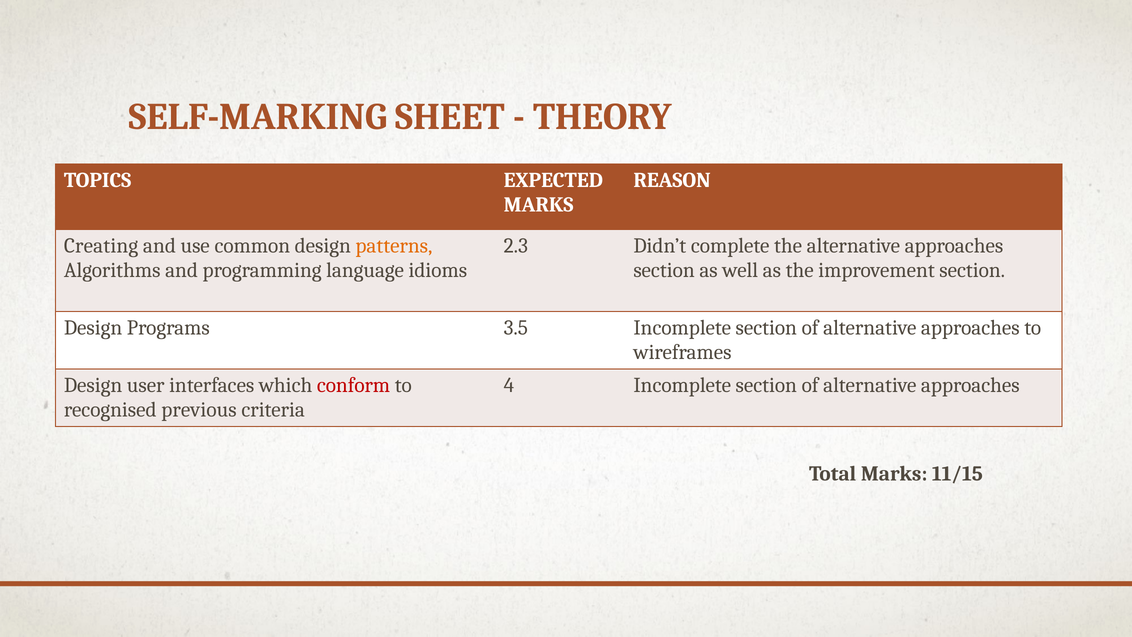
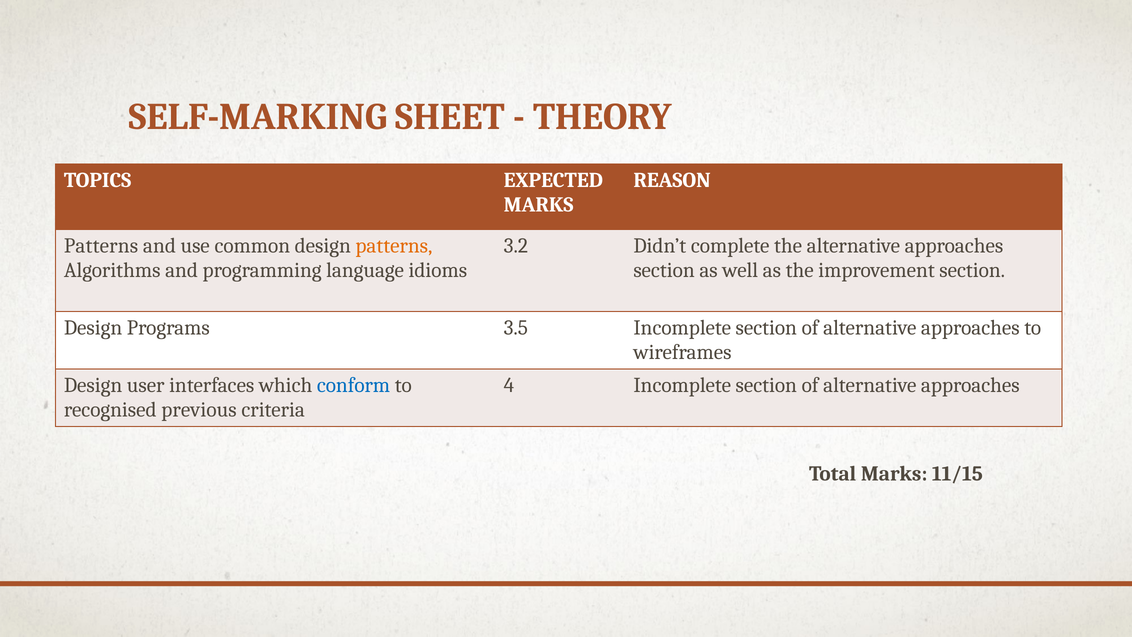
Creating: Creating -> Patterns (101, 246)
2.3: 2.3 -> 3.2 (516, 246)
conform colour: red -> blue (354, 385)
